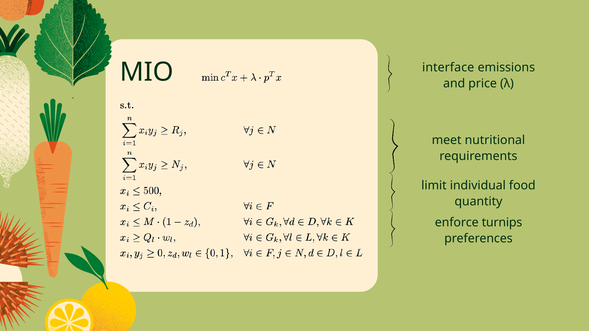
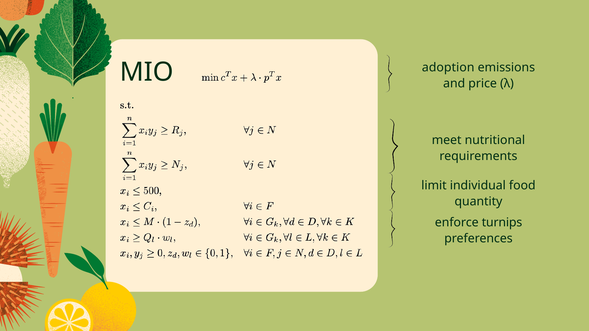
interface: interface -> adoption (448, 68)
